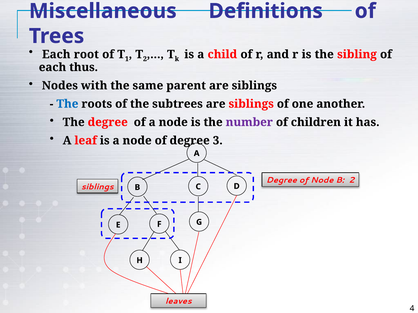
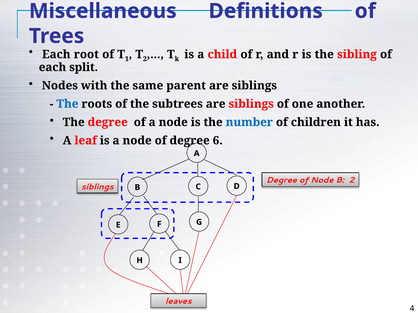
thus: thus -> split (84, 67)
number colour: purple -> blue (249, 122)
3: 3 -> 6 (218, 141)
